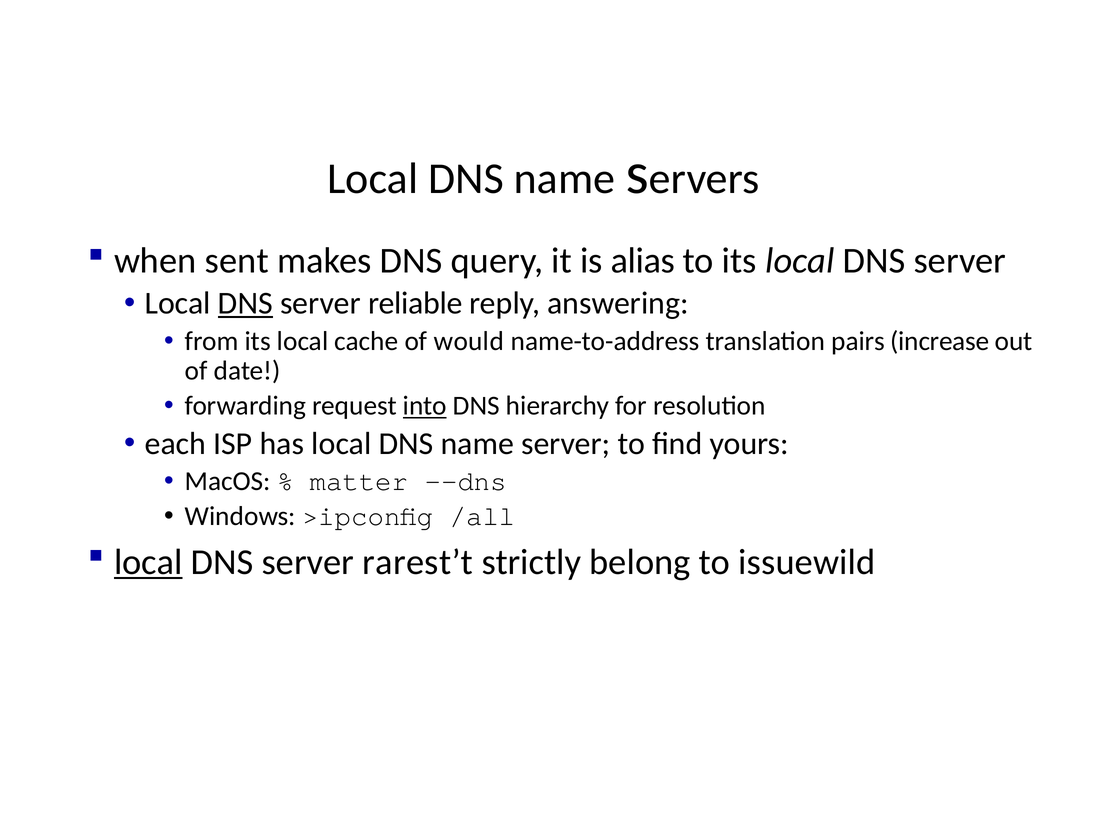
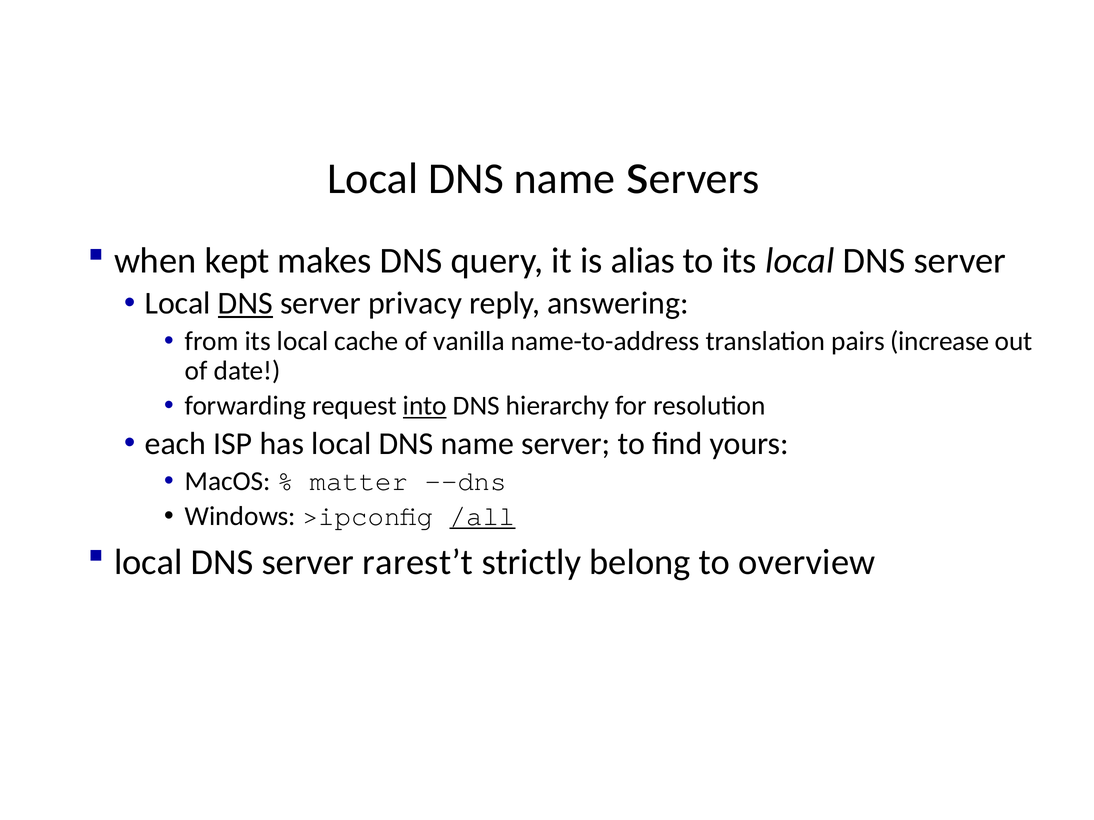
sent: sent -> kept (237, 261)
reliable: reliable -> privacy (415, 304)
would: would -> vanilla (469, 341)
/all underline: none -> present (483, 517)
local underline: present -> none (148, 563)
issuewild: issuewild -> overview (807, 563)
